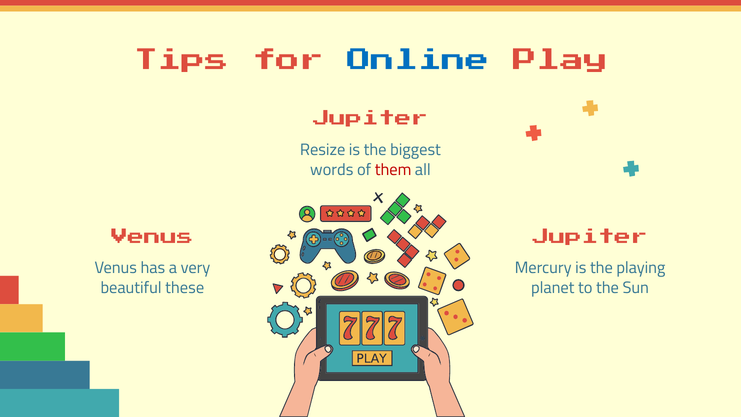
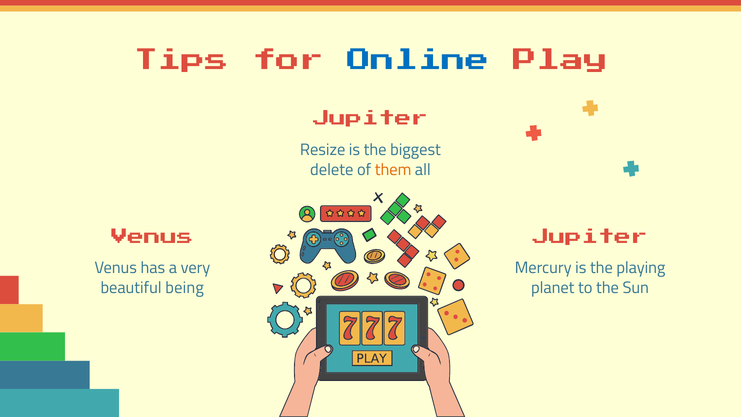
words: words -> delete (332, 170)
them colour: red -> orange (393, 170)
these: these -> being (185, 288)
